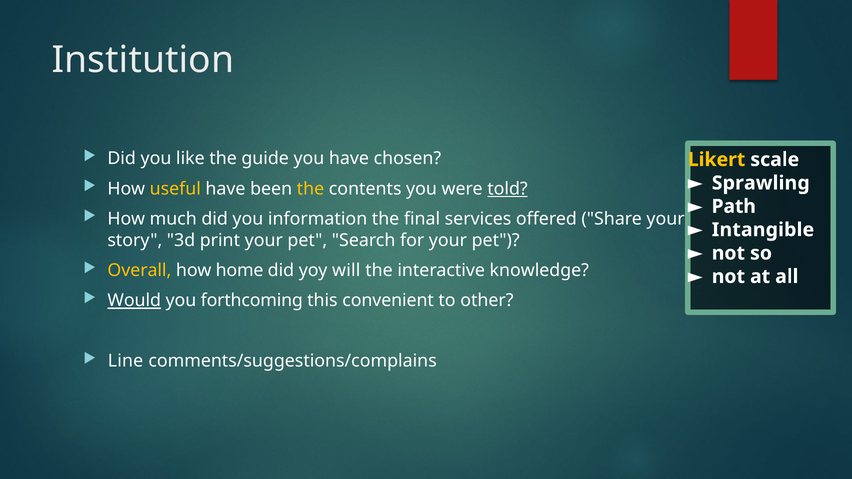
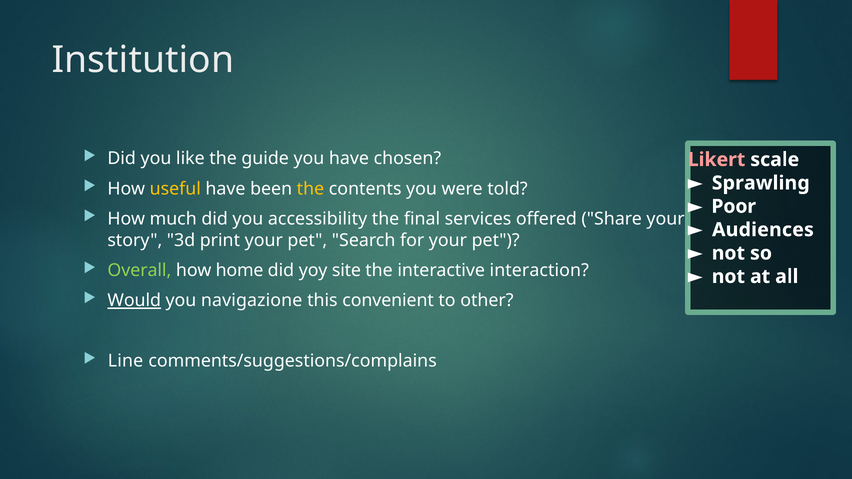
Likert colour: yellow -> pink (717, 160)
told underline: present -> none (507, 189)
Path: Path -> Poor (734, 206)
information: information -> accessibility (318, 219)
Intangible: Intangible -> Audiences (763, 230)
Overall colour: yellow -> light green (139, 271)
will: will -> site (346, 271)
knowledge: knowledge -> interaction (539, 271)
forthcoming: forthcoming -> navigazione (252, 301)
